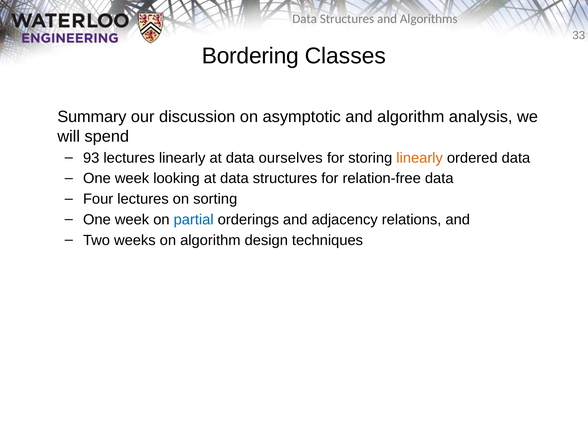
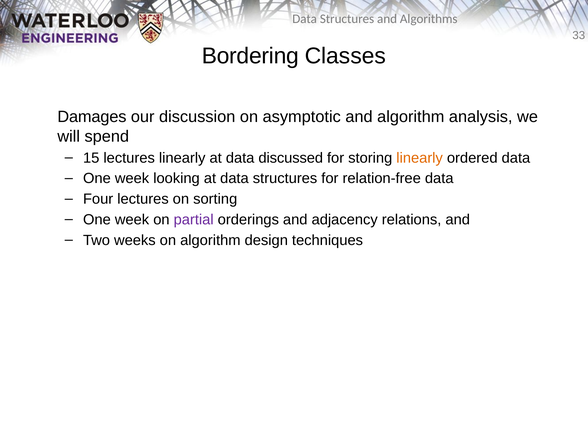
Summary: Summary -> Damages (92, 117)
93: 93 -> 15 (91, 158)
ourselves: ourselves -> discussed (291, 158)
partial colour: blue -> purple (194, 220)
